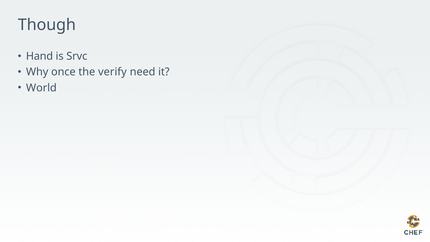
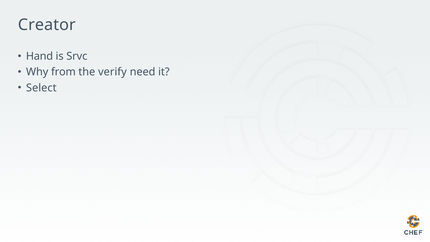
Though: Though -> Creator (47, 25)
once: once -> from (63, 72)
World: World -> Select (41, 88)
